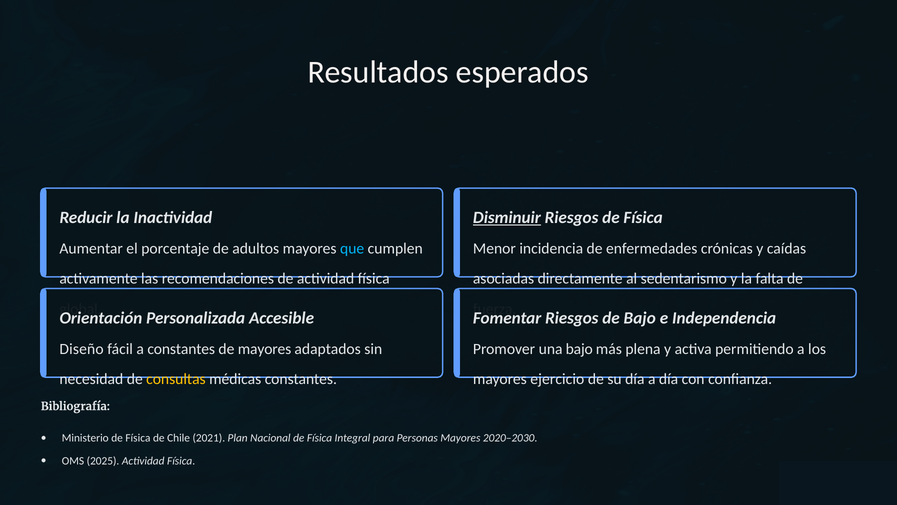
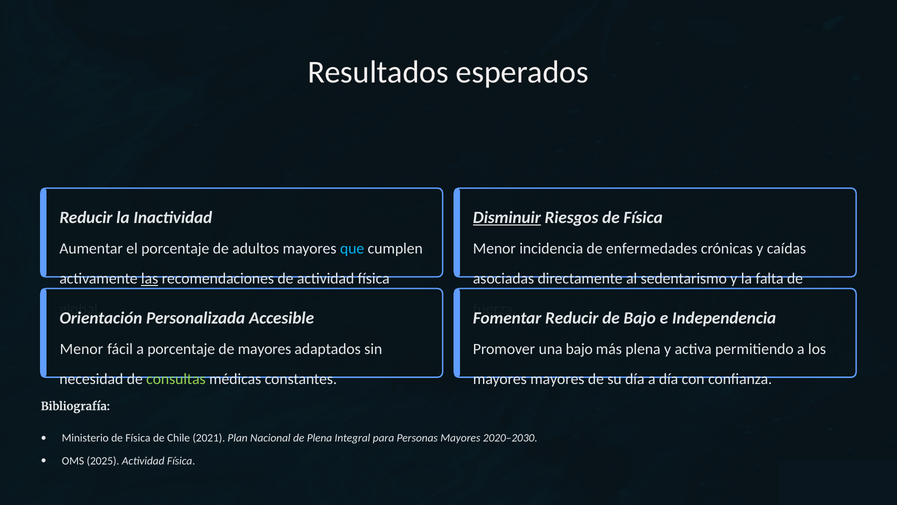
las underline: none -> present (150, 279)
Riesgos: Riesgos -> Reducir (572, 318)
Diseño: Diseño -> Menor (82, 349)
a constantes: constantes -> porcentaje (181, 349)
consultas colour: yellow -> light green (176, 379)
mayores ejercicio: ejercicio -> mayores (557, 379)
Nacional de Física: Física -> Plena (320, 438)
